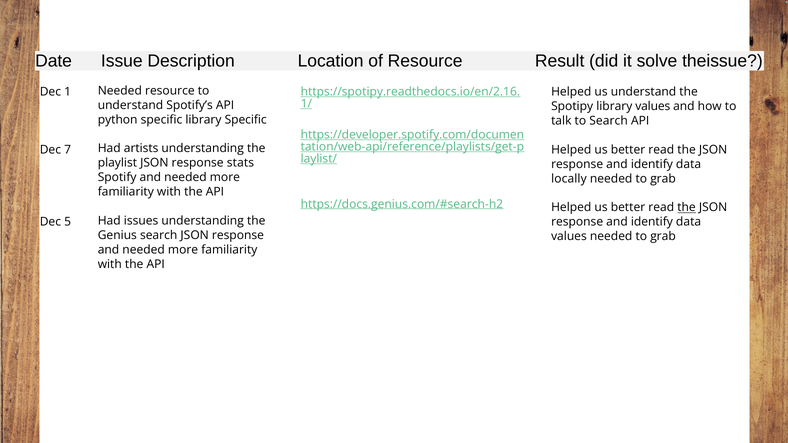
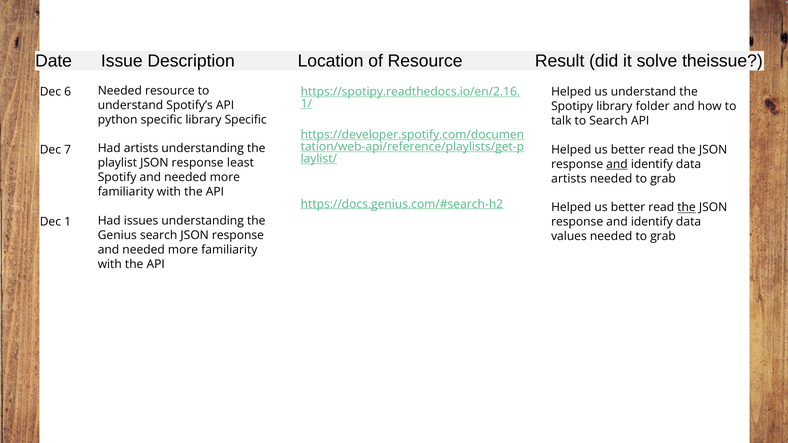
1: 1 -> 6 (68, 92)
library values: values -> folder (653, 106)
stats: stats -> least (240, 163)
and underline: none -> present (617, 164)
locally: locally -> artists (569, 179)
5: 5 -> 1 (68, 222)
